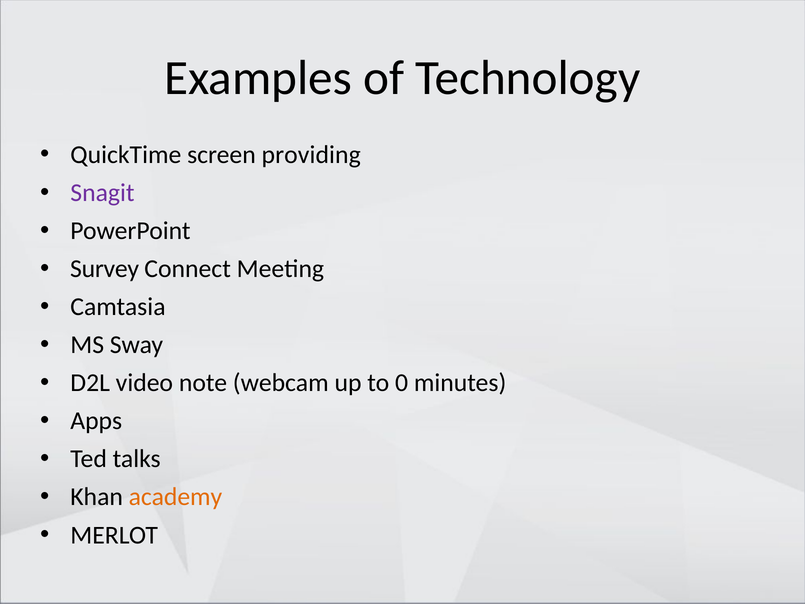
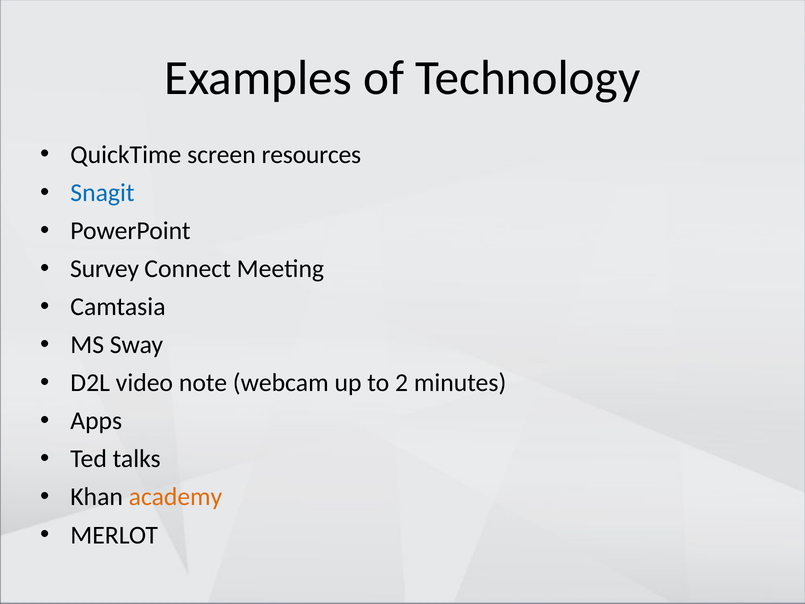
providing: providing -> resources (311, 155)
Snagit colour: purple -> blue (102, 193)
0: 0 -> 2 (402, 383)
